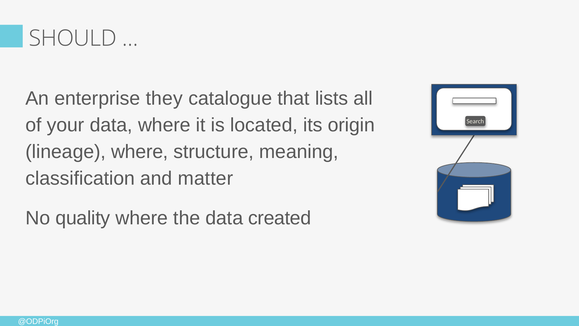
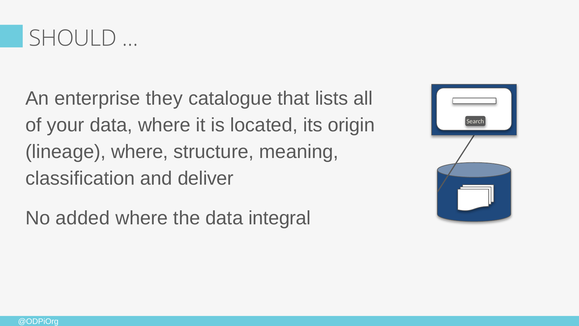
matter: matter -> deliver (206, 178)
quality: quality -> added (83, 218)
created: created -> integral (280, 218)
